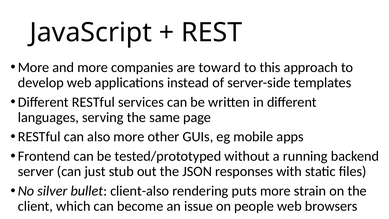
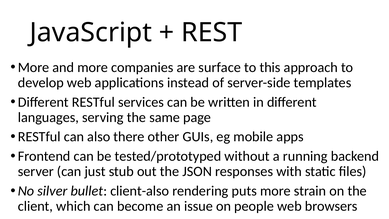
toward: toward -> surface (220, 67)
also more: more -> there (129, 137)
